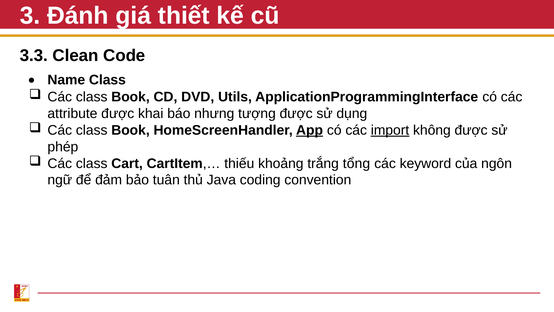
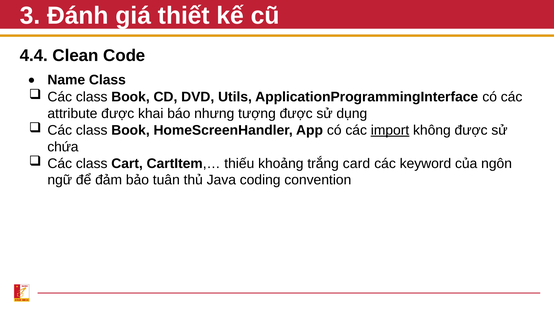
3.3: 3.3 -> 4.4 (34, 56)
App underline: present -> none (310, 130)
phép: phép -> chứa (63, 147)
tổng: tổng -> card (356, 163)
